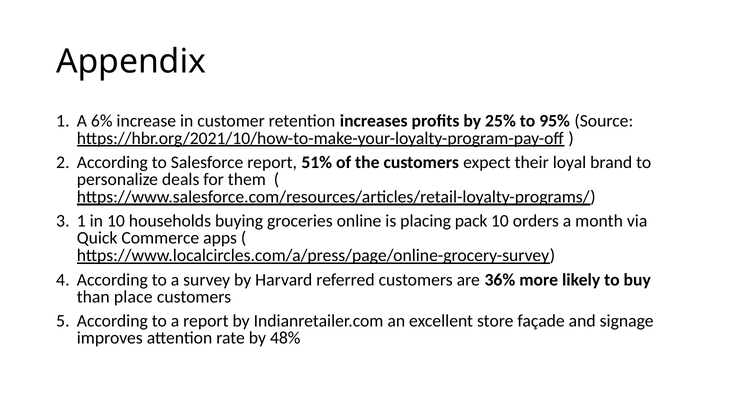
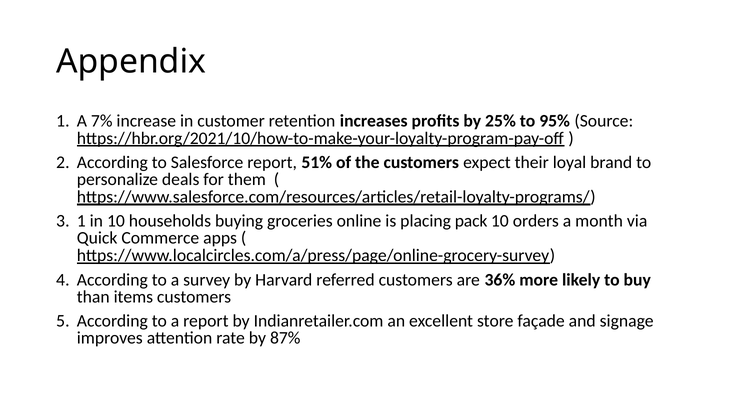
6%: 6% -> 7% (102, 121)
place: place -> items (133, 297)
48%: 48% -> 87% (285, 338)
